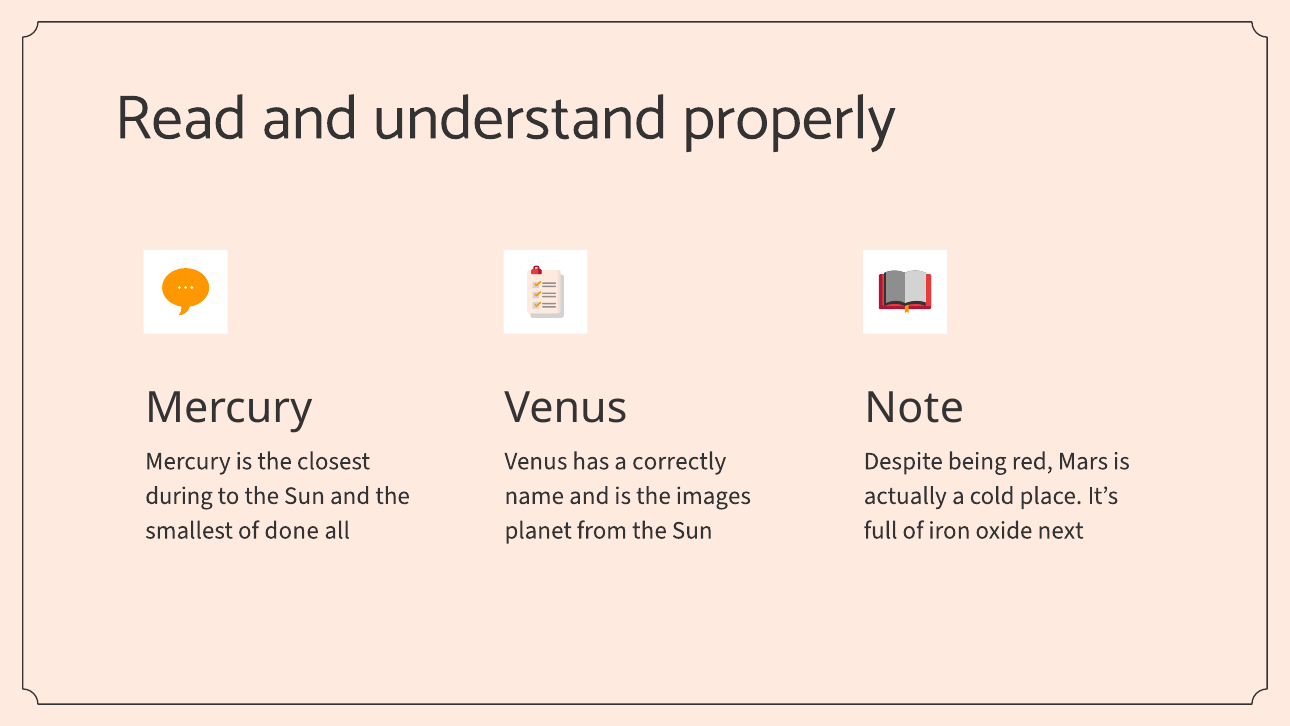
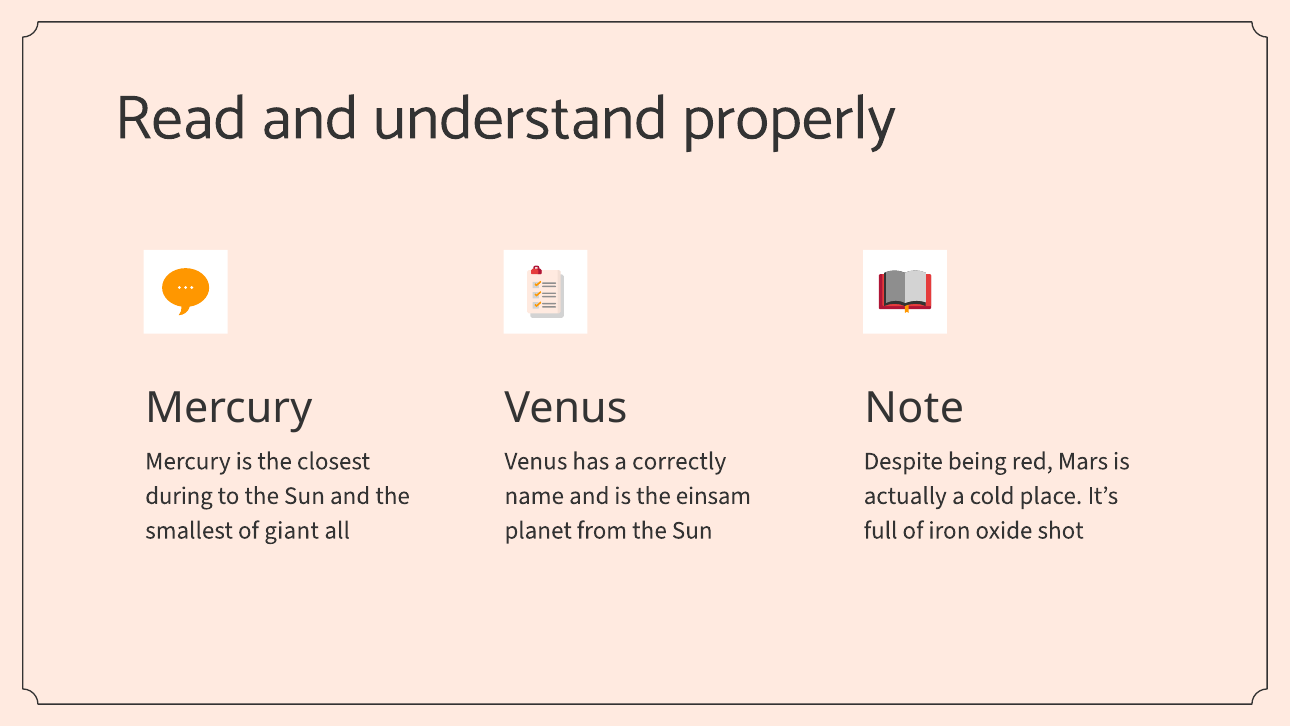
images: images -> einsam (713, 495)
done: done -> giant (292, 530)
next: next -> shot (1061, 530)
